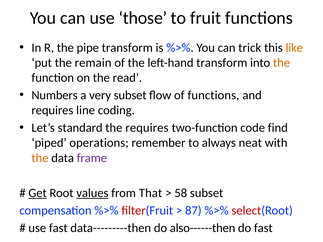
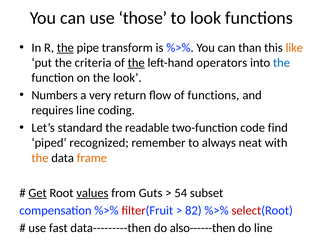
to fruit: fruit -> look (206, 18)
the underline: none -> present (65, 48)
trick: trick -> than (250, 48)
remain: remain -> criteria (93, 63)
the underline: none -> present (136, 63)
left-hand transform: transform -> operators (222, 63)
the colour: orange -> blue (282, 63)
the read: read -> look (127, 78)
very subset: subset -> return (130, 95)
the requires: requires -> readable (147, 128)
operations: operations -> recognized (99, 143)
frame colour: purple -> orange (92, 158)
That: That -> Guts (151, 193)
58: 58 -> 54 (181, 193)
87: 87 -> 82 (193, 211)
do fast: fast -> line (263, 228)
